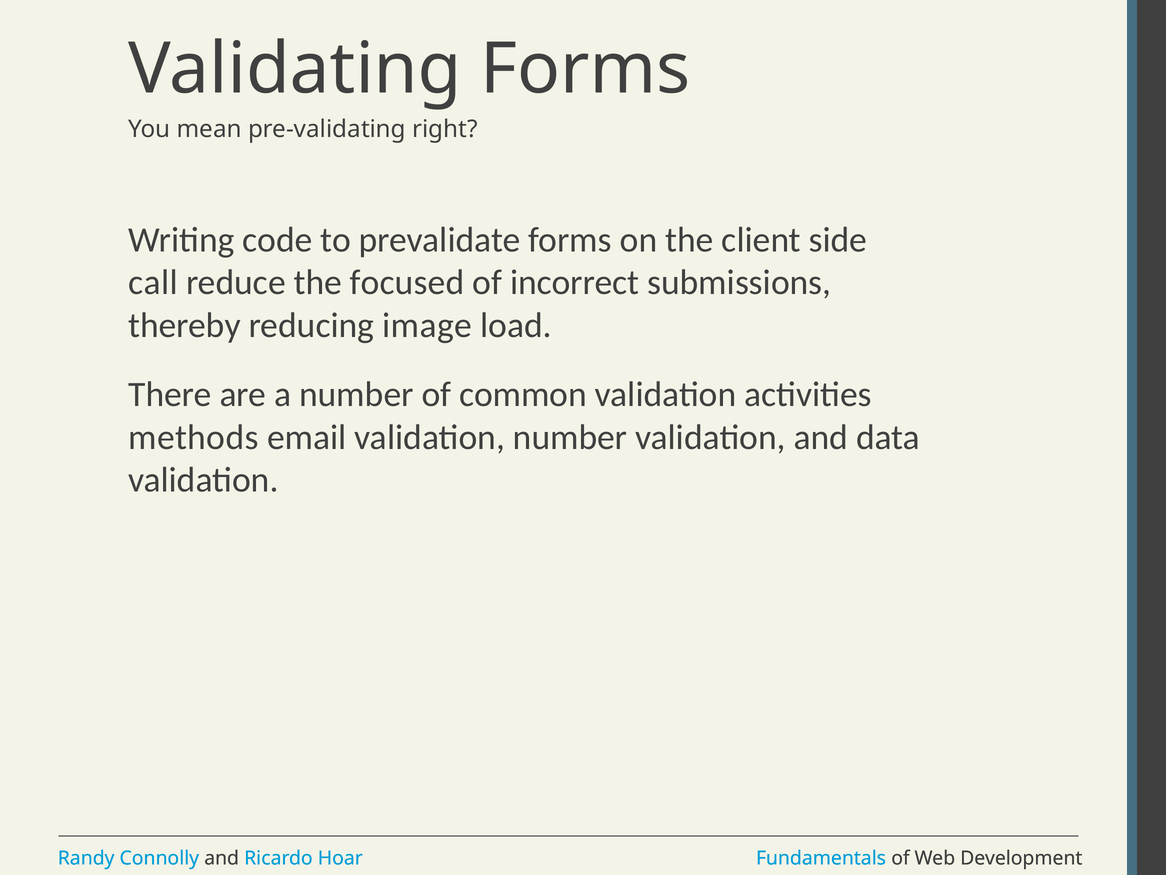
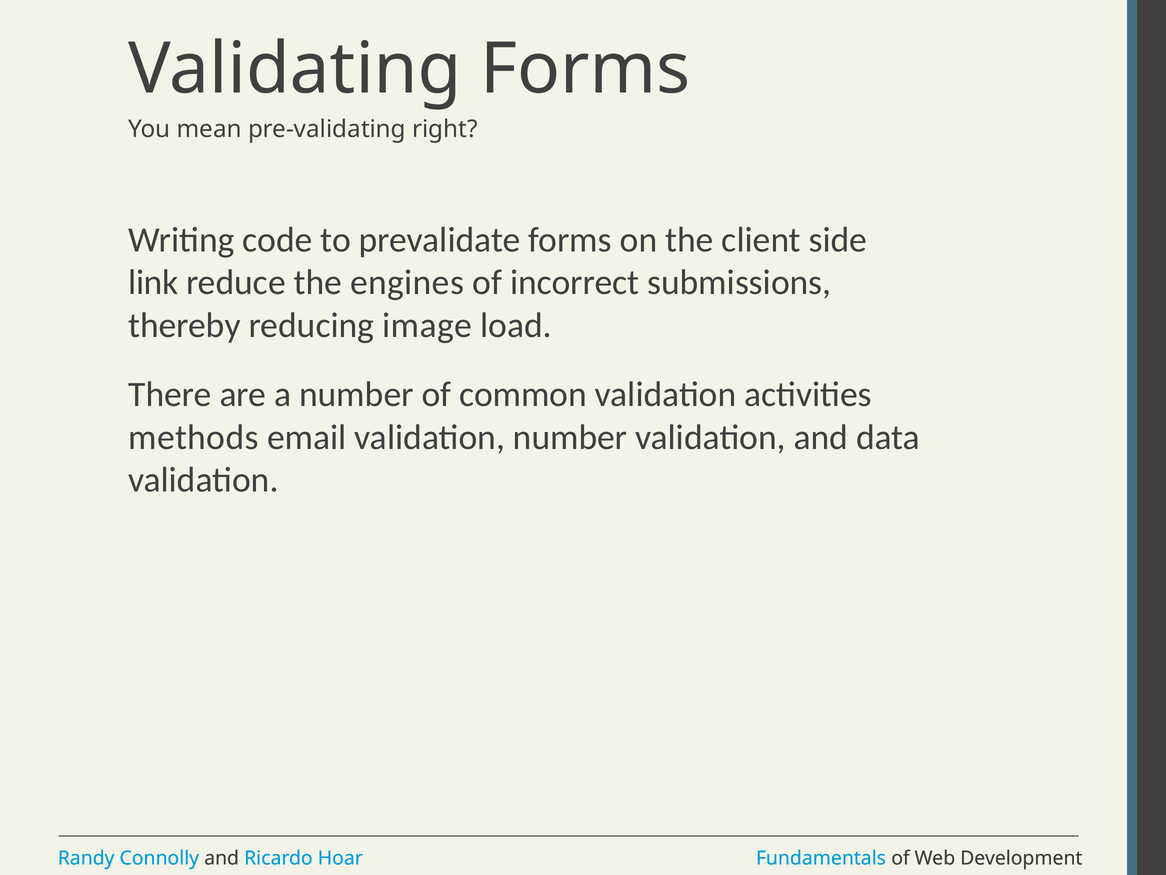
call: call -> link (153, 282)
focused: focused -> engines (407, 282)
